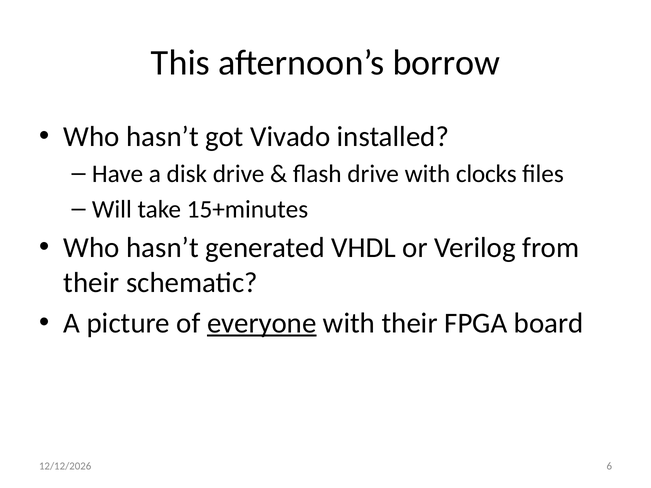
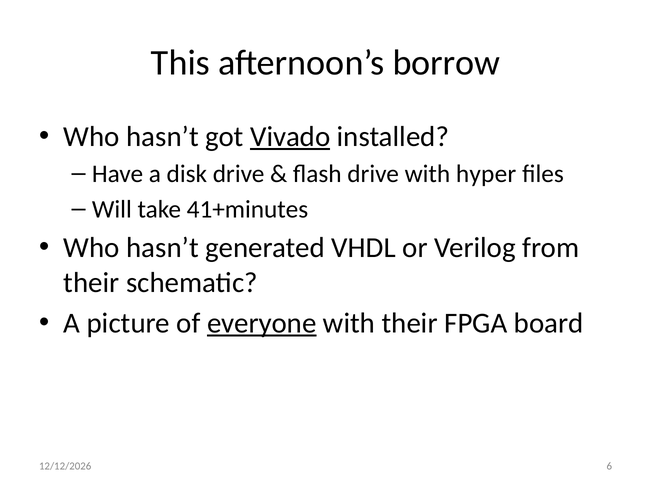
Vivado underline: none -> present (290, 137)
clocks: clocks -> hyper (486, 174)
15+minutes: 15+minutes -> 41+minutes (247, 209)
